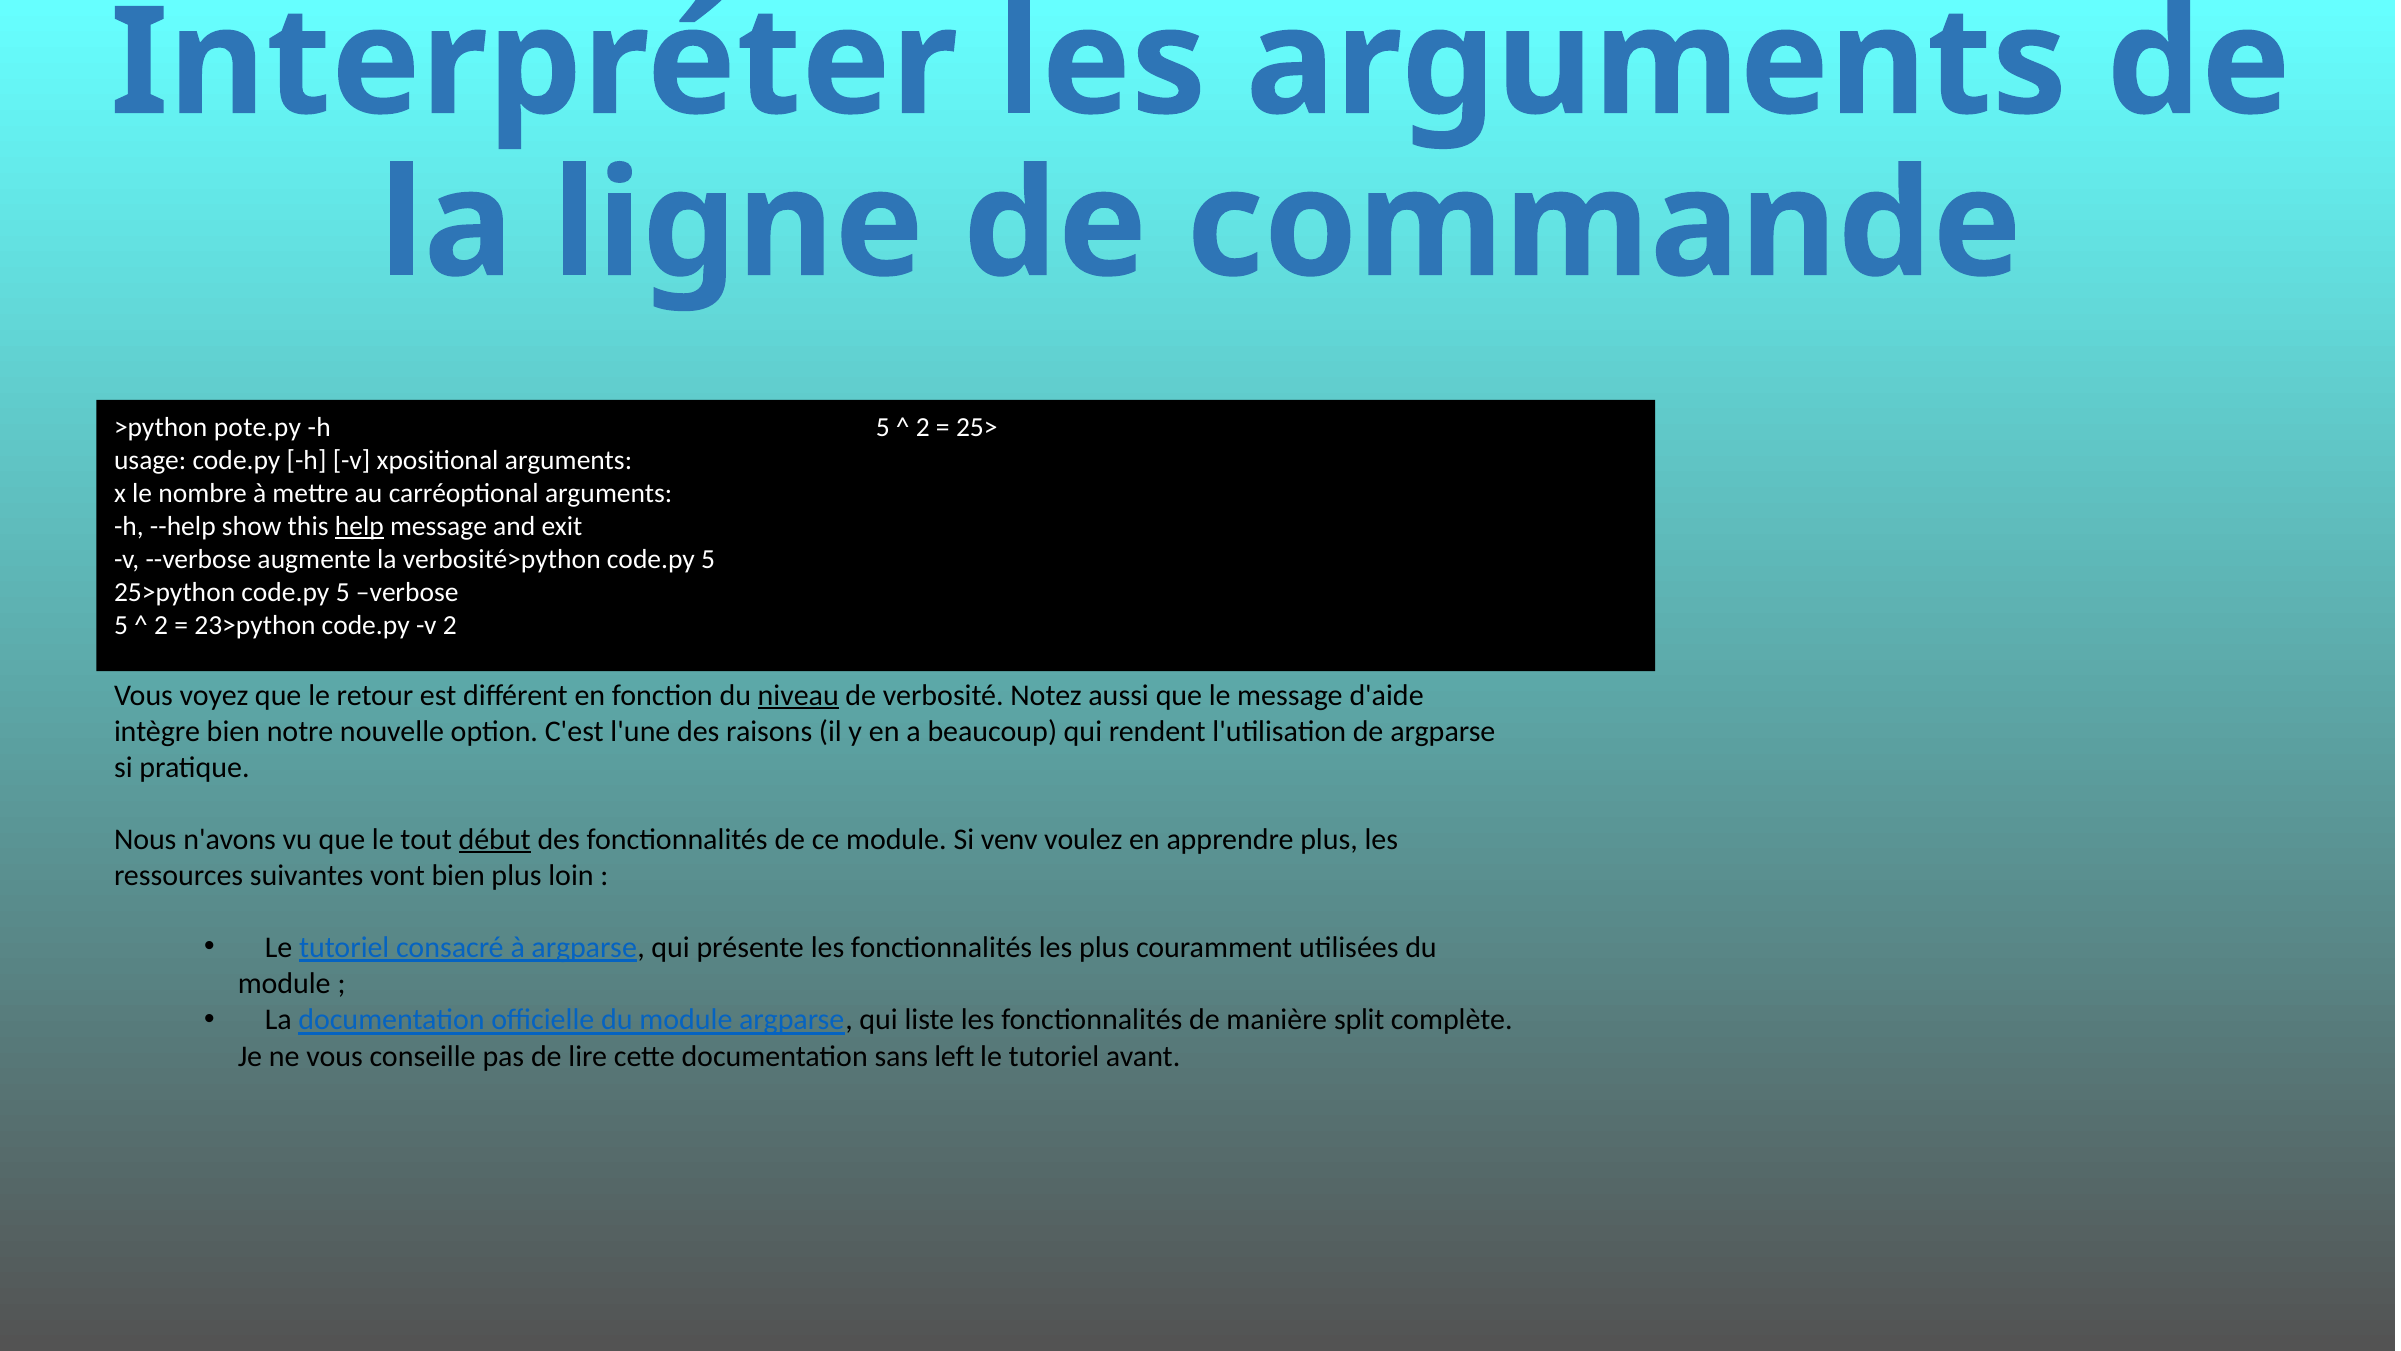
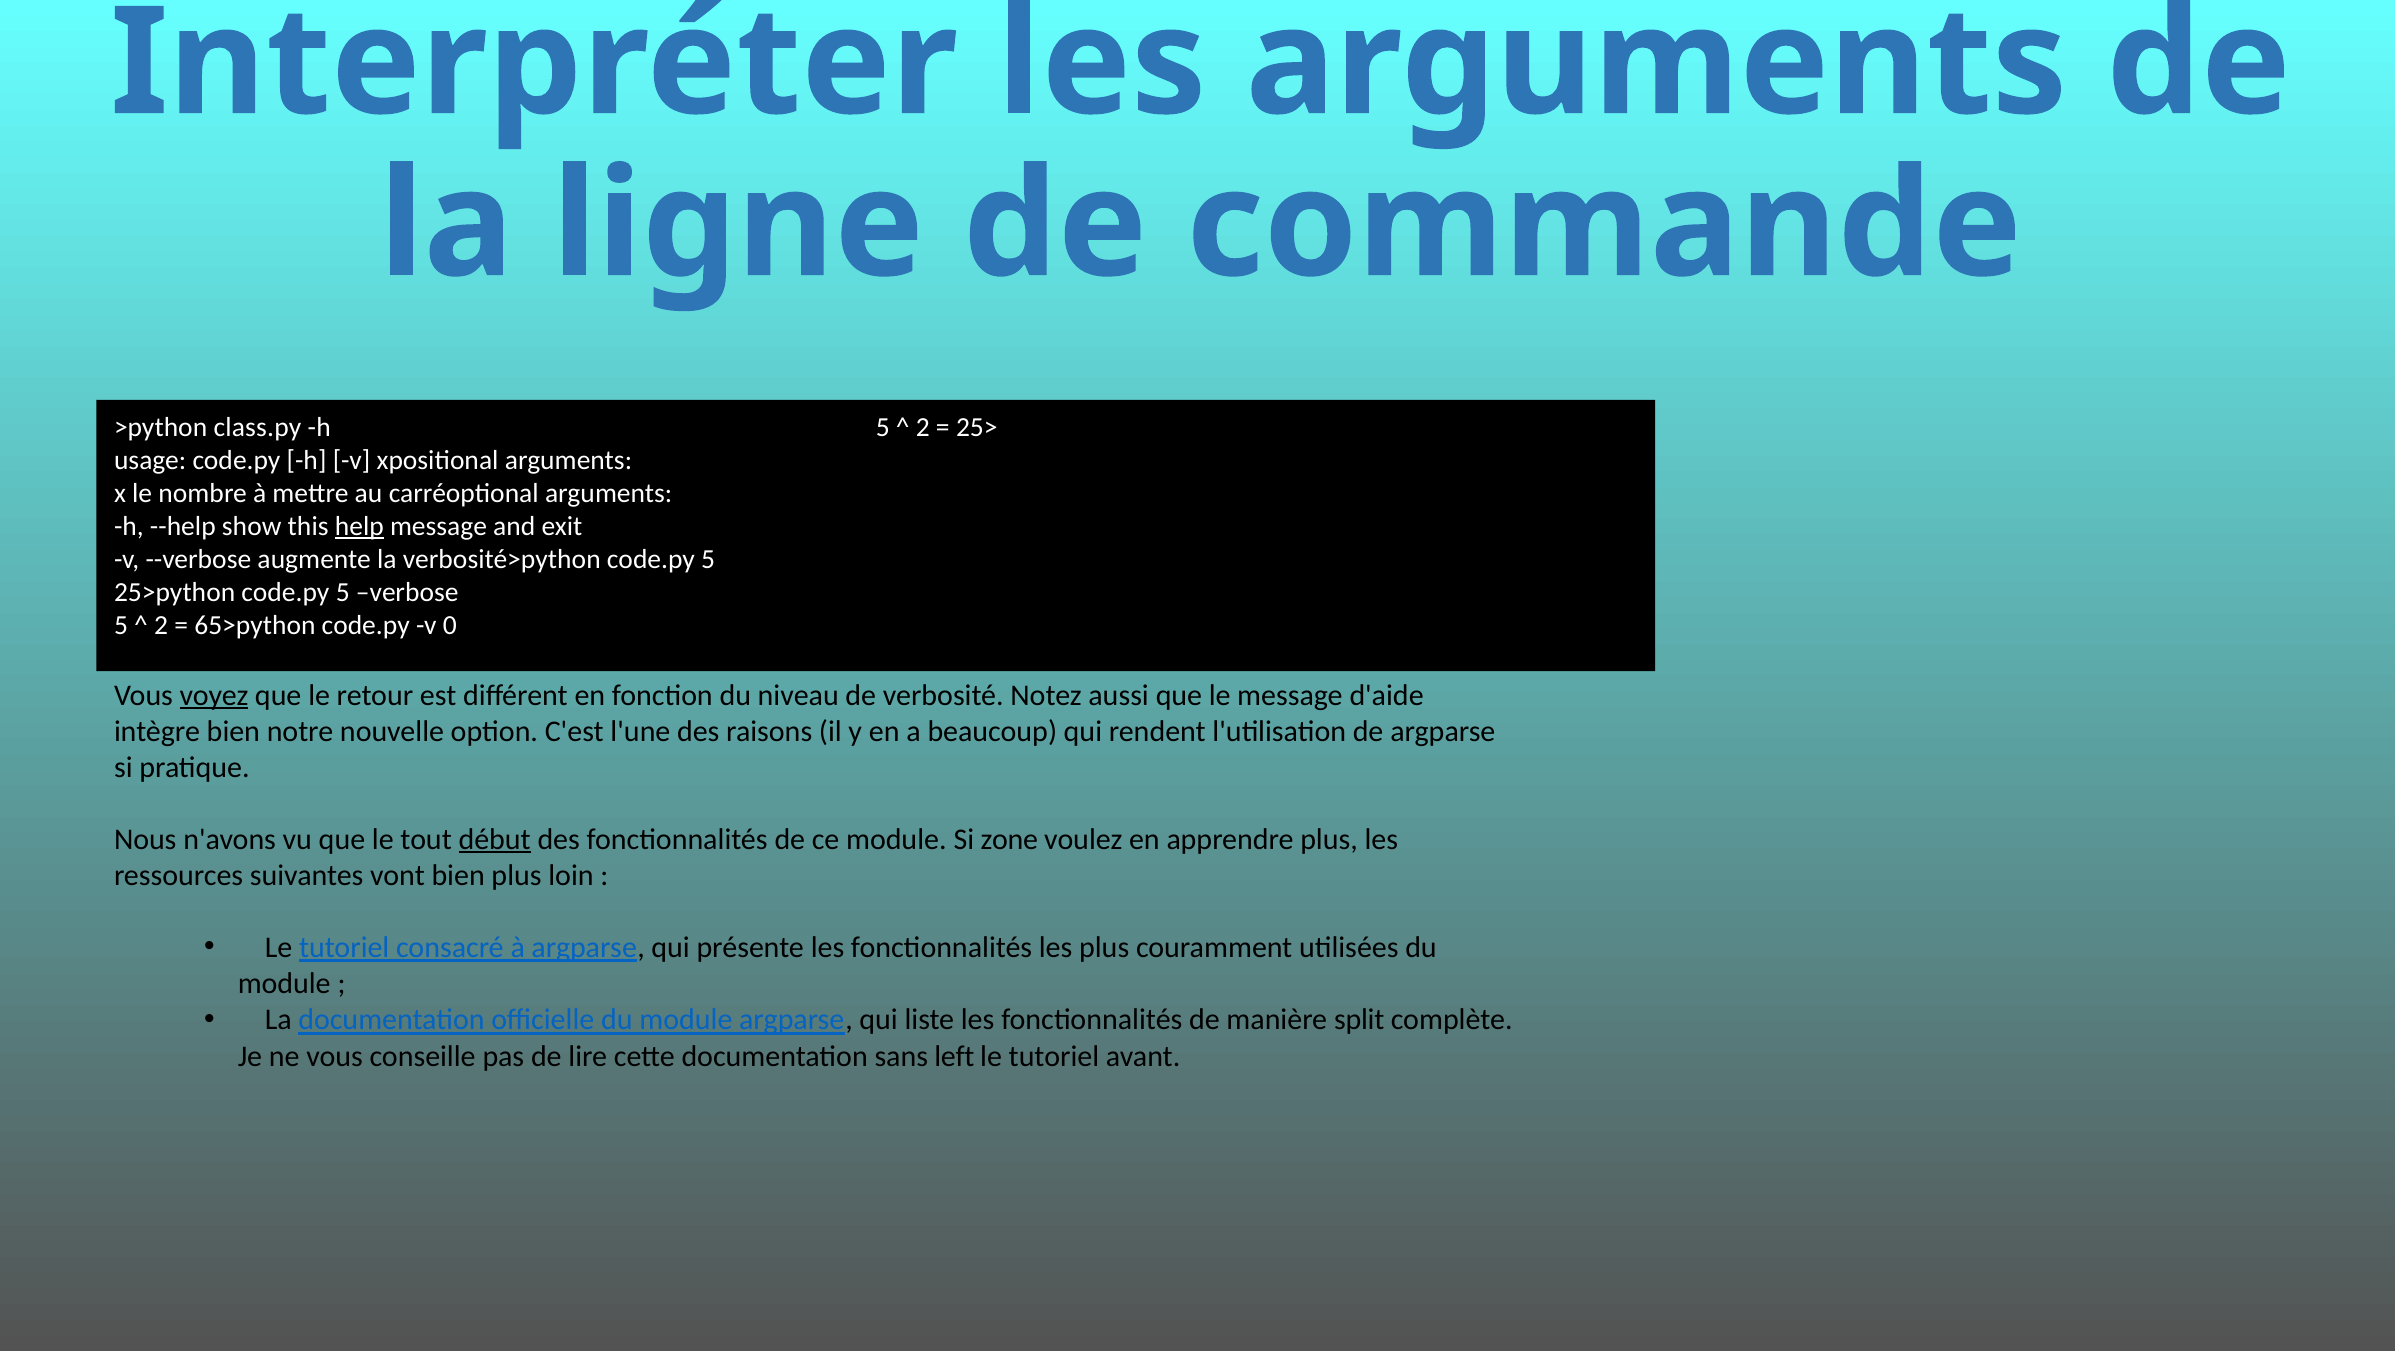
pote.py: pote.py -> class.py (257, 427)
23>python: 23>python -> 65>python (255, 625)
v 2: 2 -> 0 (450, 625)
voyez underline: none -> present (214, 695)
niveau underline: present -> none (798, 695)
venv: venv -> zone (1009, 839)
